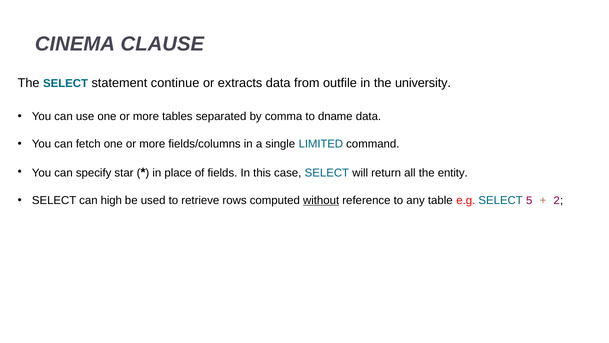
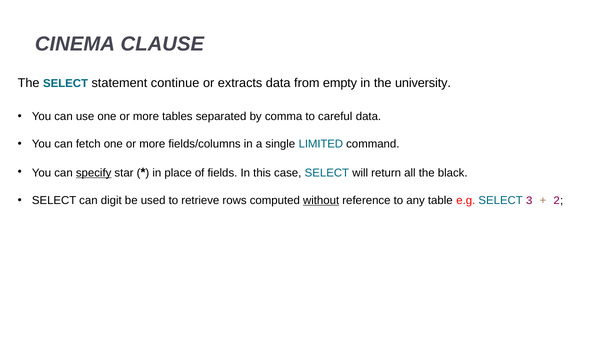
outfile: outfile -> empty (340, 83)
dname: dname -> careful (335, 116)
specify underline: none -> present (94, 173)
entity: entity -> black (453, 173)
high: high -> digit (111, 200)
5: 5 -> 3 (529, 200)
